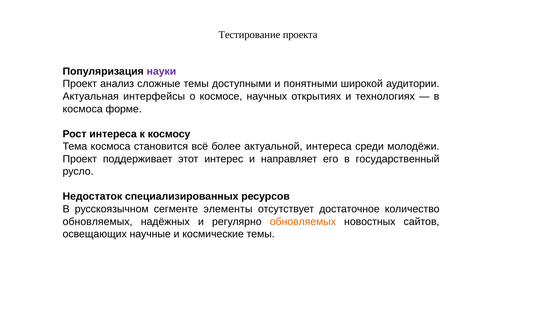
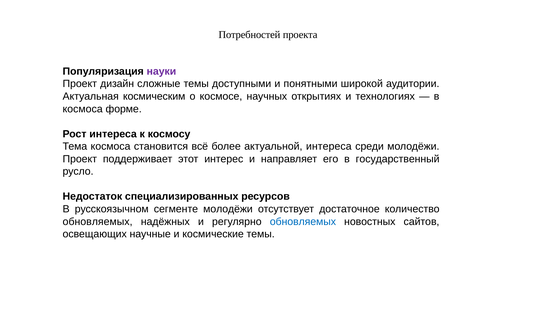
Тестирование: Тестирование -> Потребностей (249, 35)
анализ: анализ -> дизайн (117, 84)
интерфейсы: интерфейсы -> космическим (154, 96)
сегменте элементы: элементы -> молодёжи (228, 209)
обновляемых colour: orange -> blue (303, 222)
